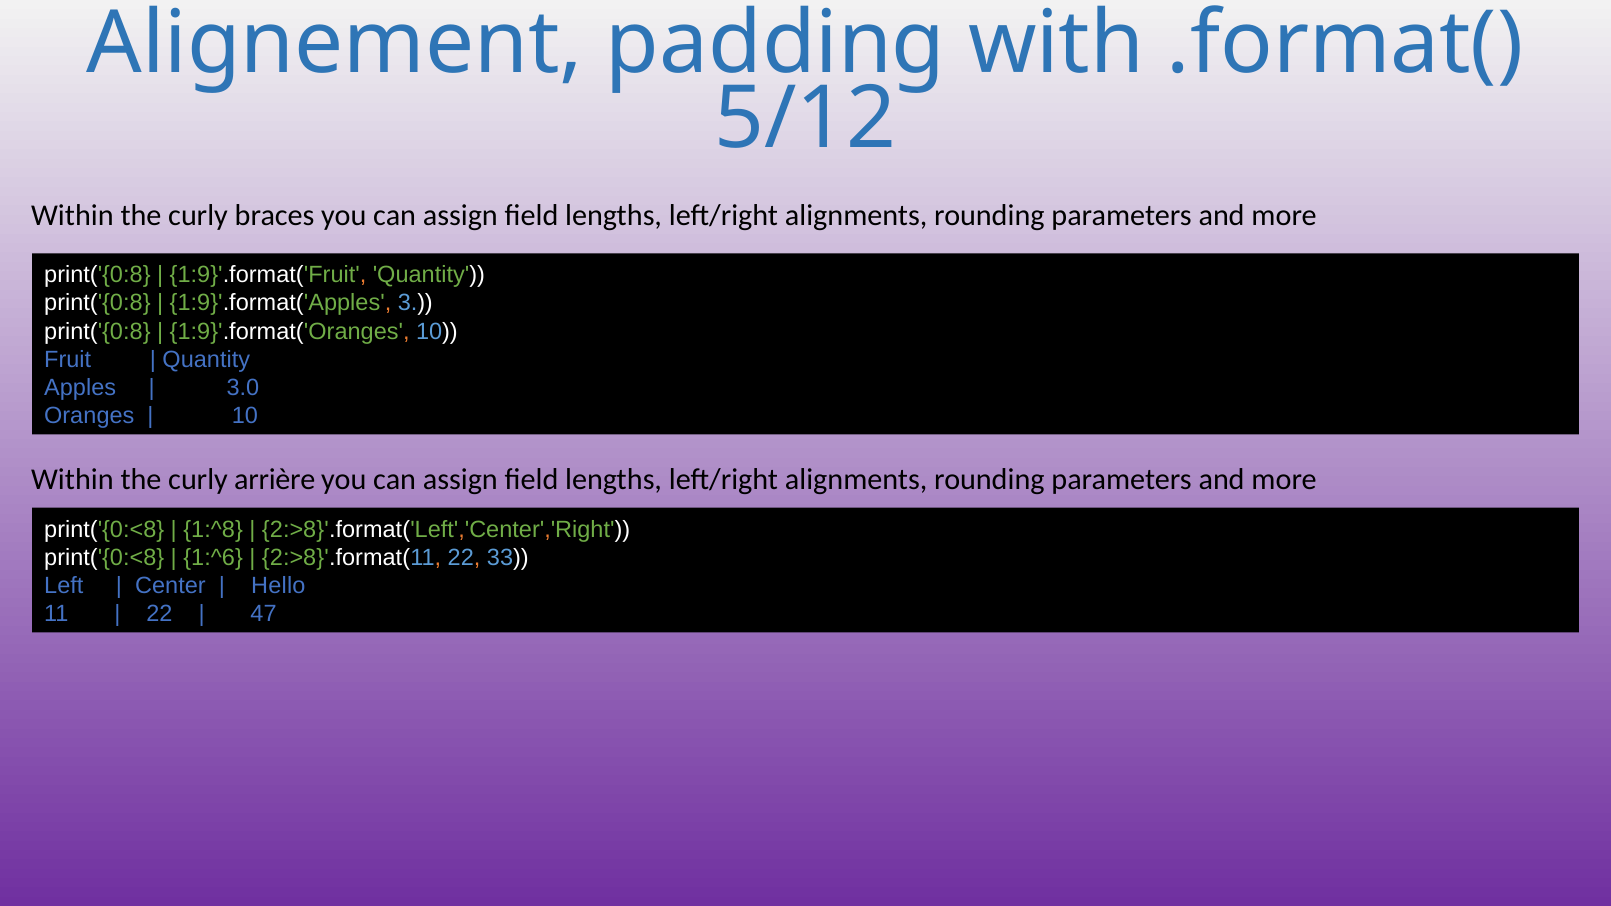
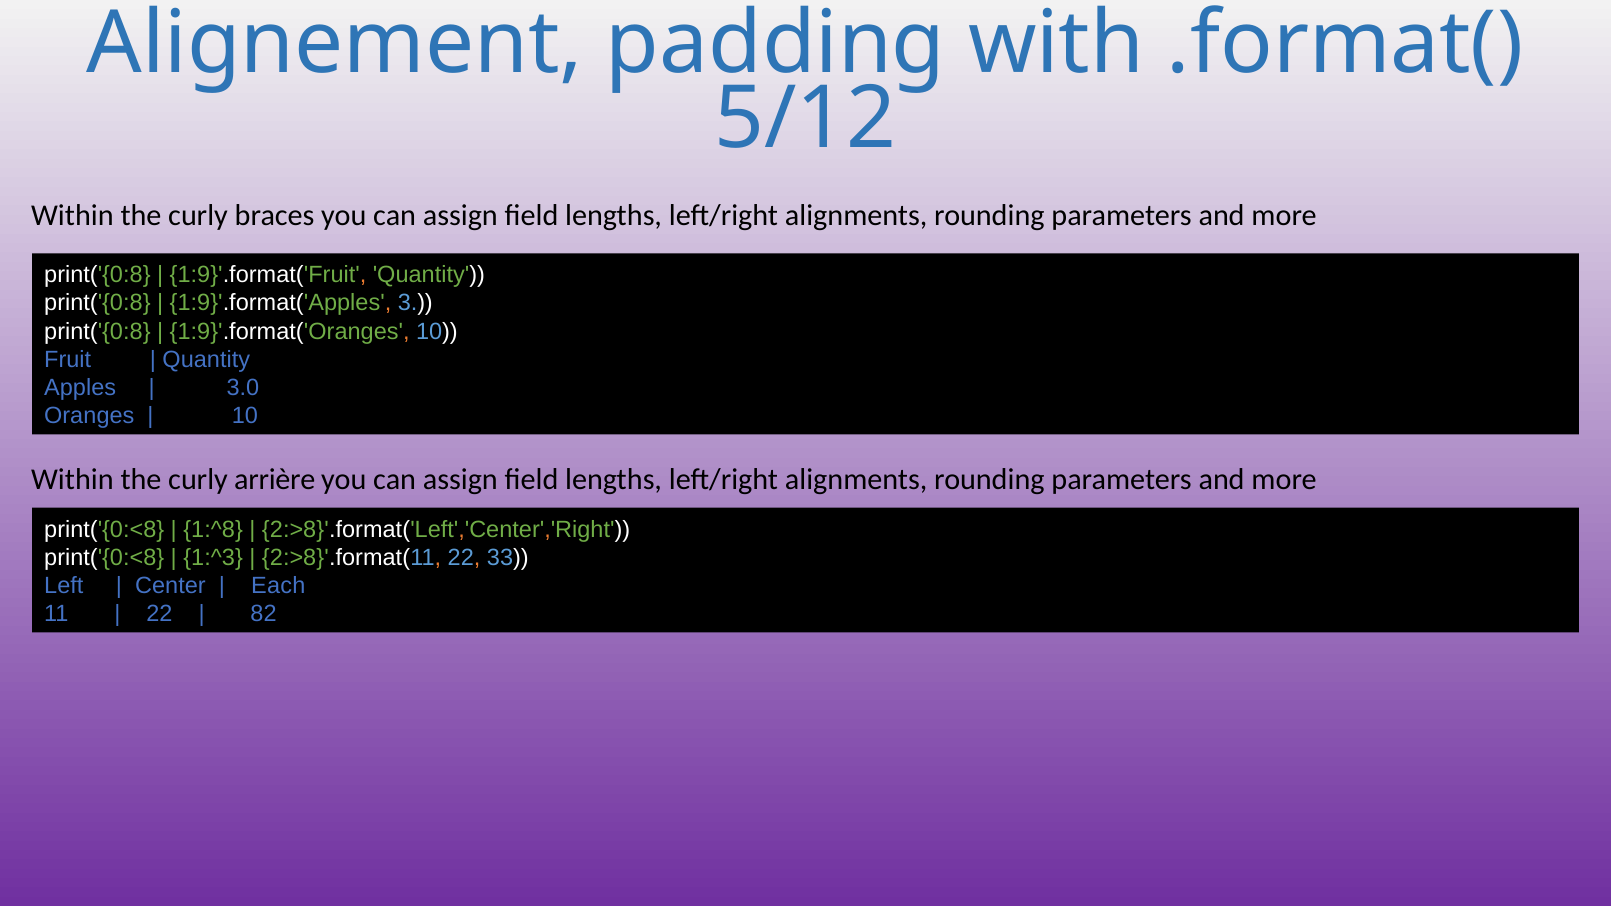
1:^6: 1:^6 -> 1:^3 (213, 558)
Hello: Hello -> Each (278, 586)
47: 47 -> 82 (264, 614)
